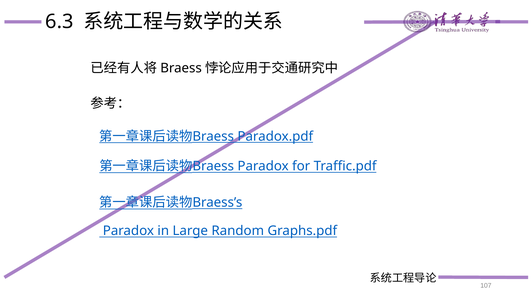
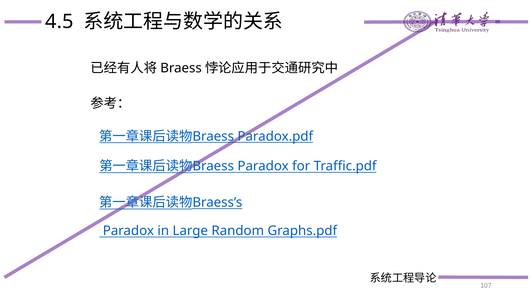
6.3: 6.3 -> 4.5 (59, 21)
